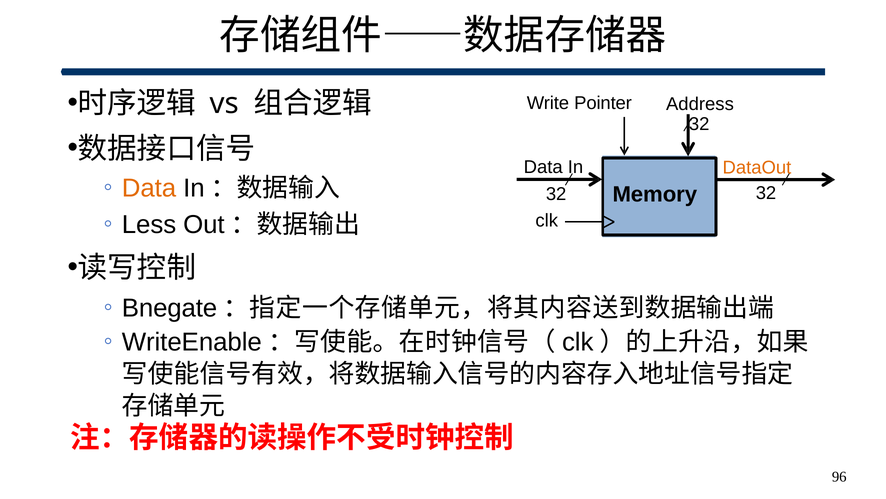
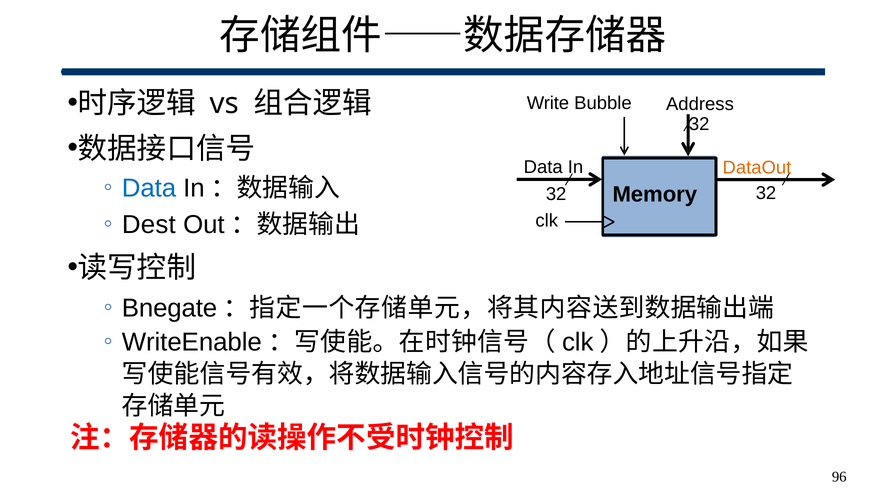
Pointer: Pointer -> Bubble (603, 103)
Data colour: orange -> blue (149, 188)
Less: Less -> Dest (149, 224)
